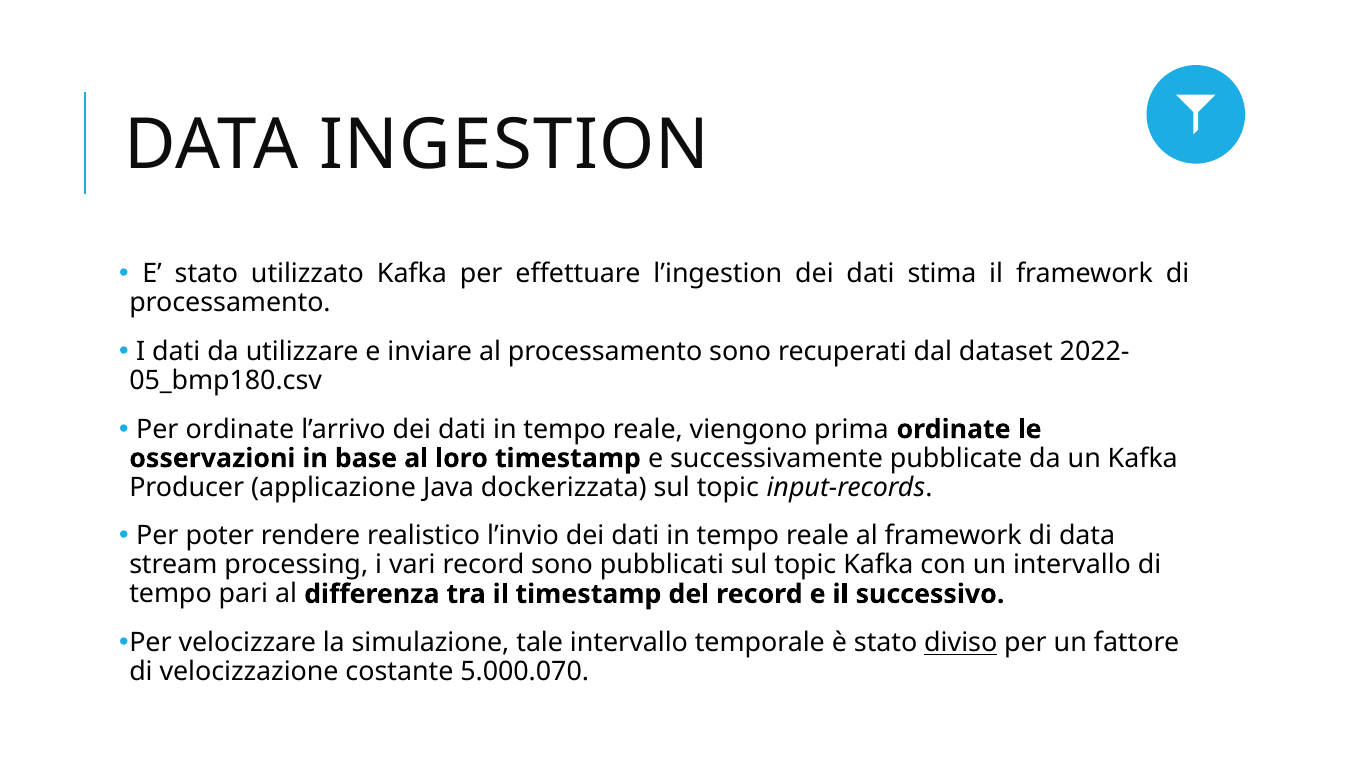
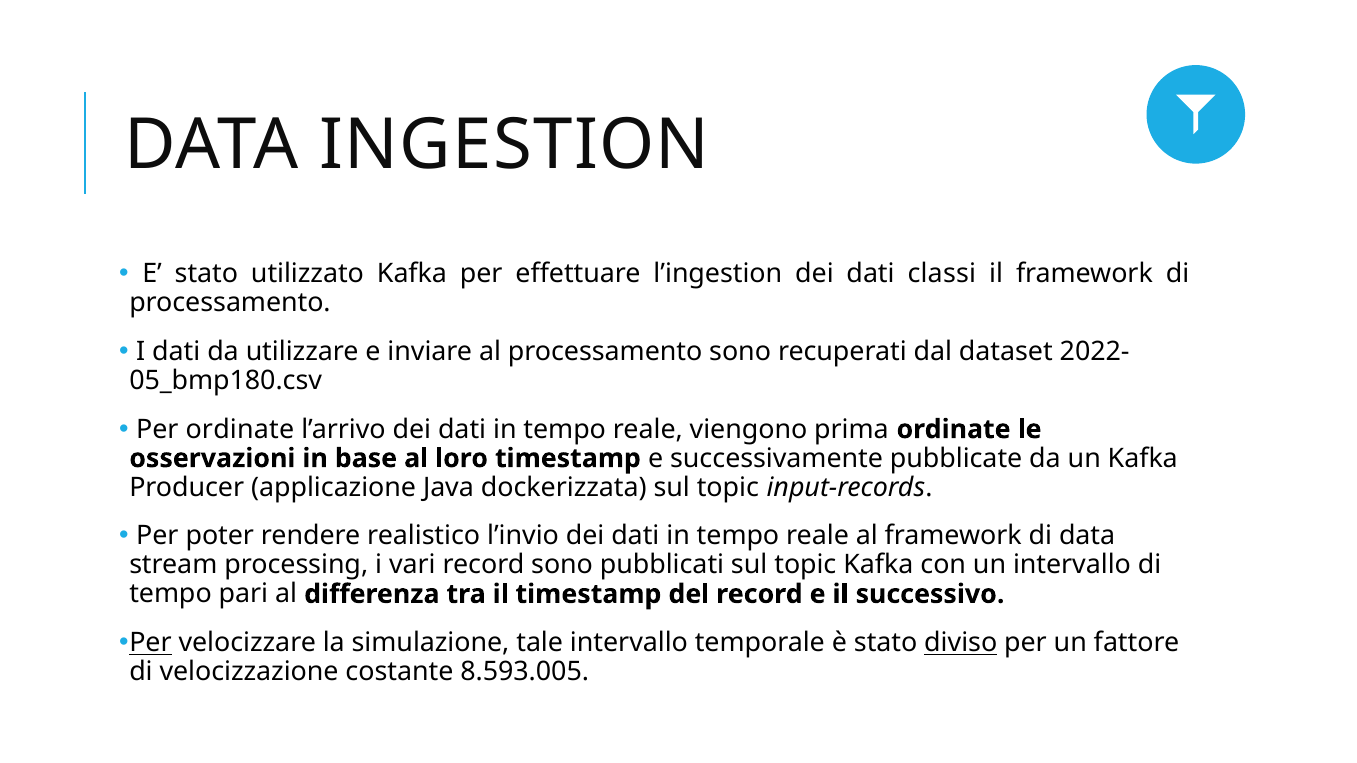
stima: stima -> classi (942, 274)
Per underline: none -> present (150, 643)
5.000.070: 5.000.070 -> 8.593.005 (525, 672)
